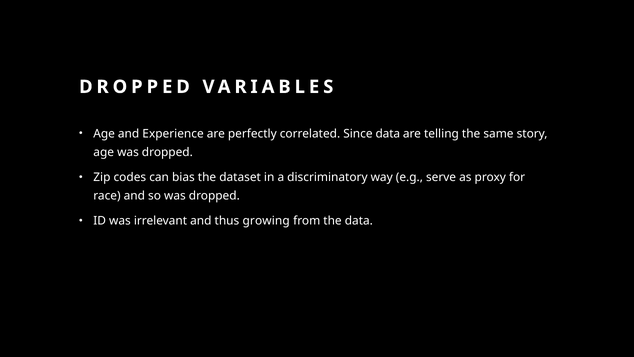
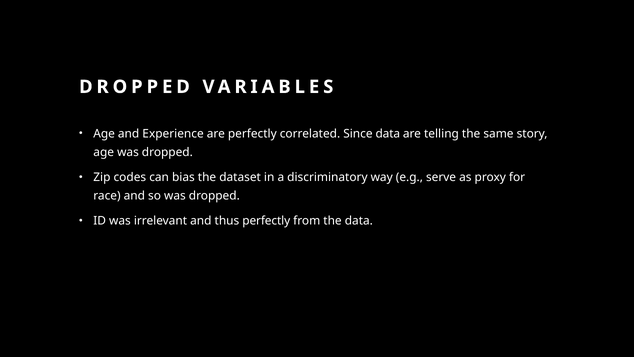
thus growing: growing -> perfectly (266, 221)
